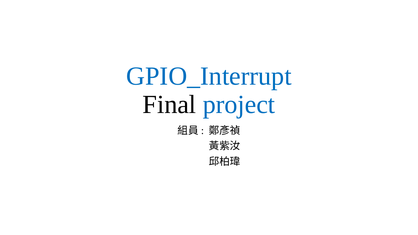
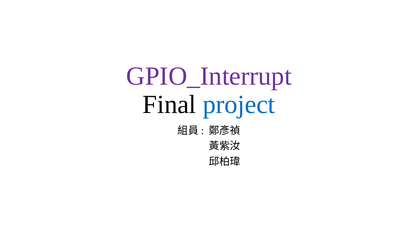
GPIO_Interrupt colour: blue -> purple (209, 76)
